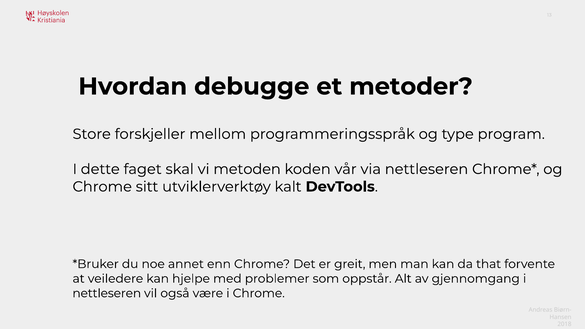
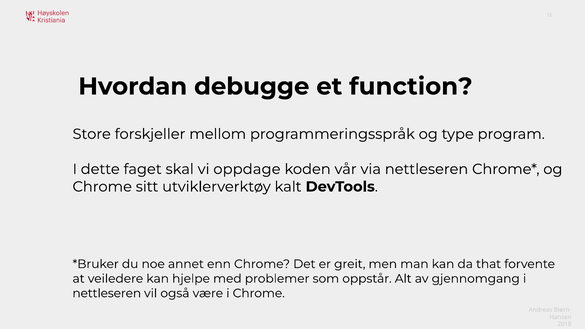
metoder: metoder -> function (411, 87)
metoden: metoden -> oppdage (247, 169)
